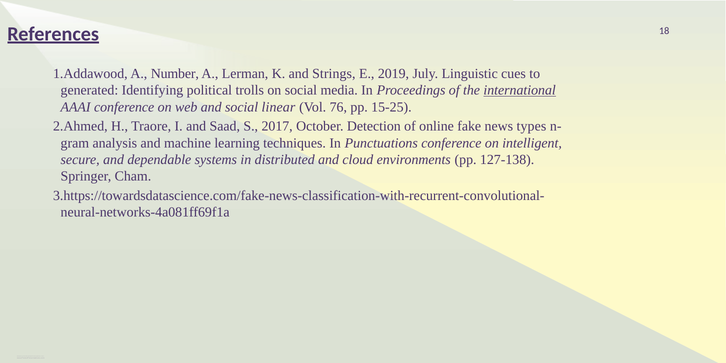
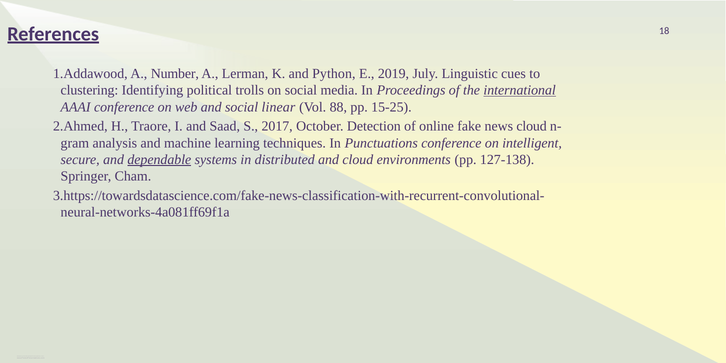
Strings: Strings -> Python (334, 74)
generated: generated -> clustering (89, 90)
76: 76 -> 88 (338, 107)
news types: types -> cloud (532, 126)
dependable underline: none -> present (159, 160)
